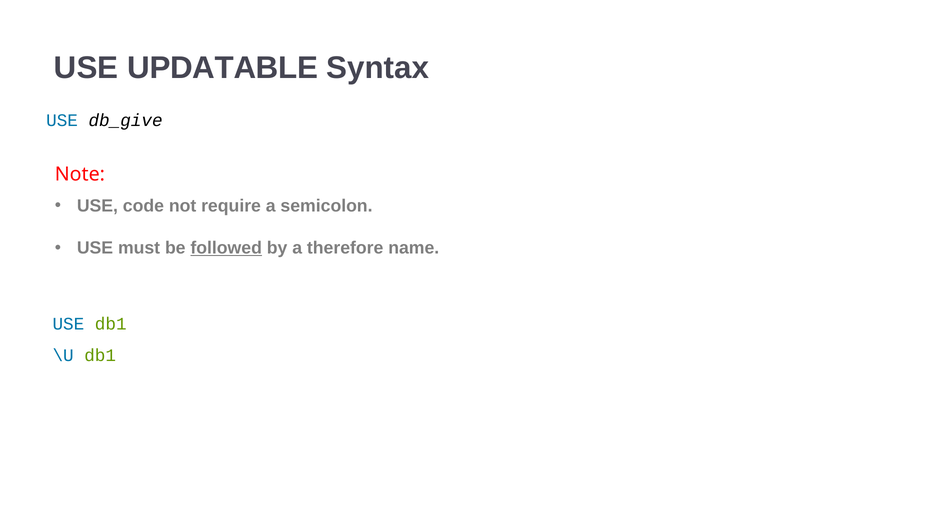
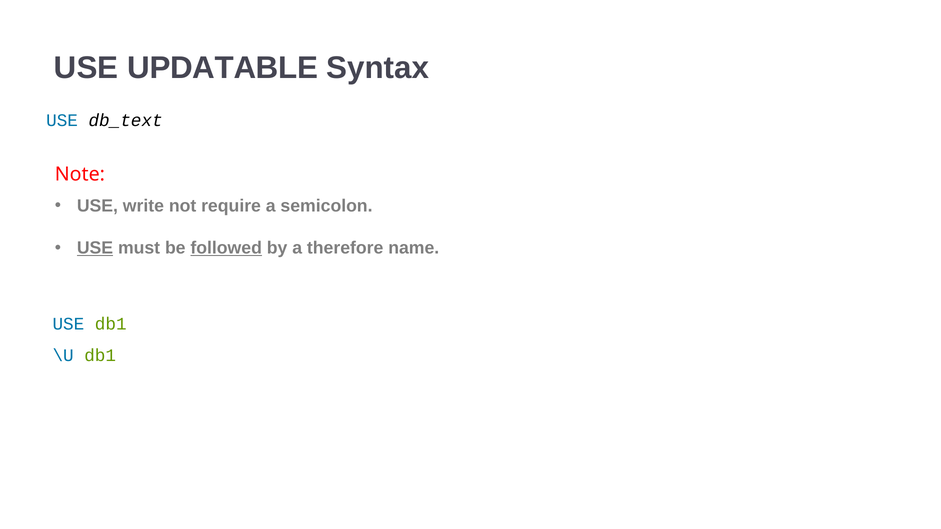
db_give: db_give -> db_text (126, 121)
code: code -> write (143, 206)
USE underline: none -> present (95, 248)
